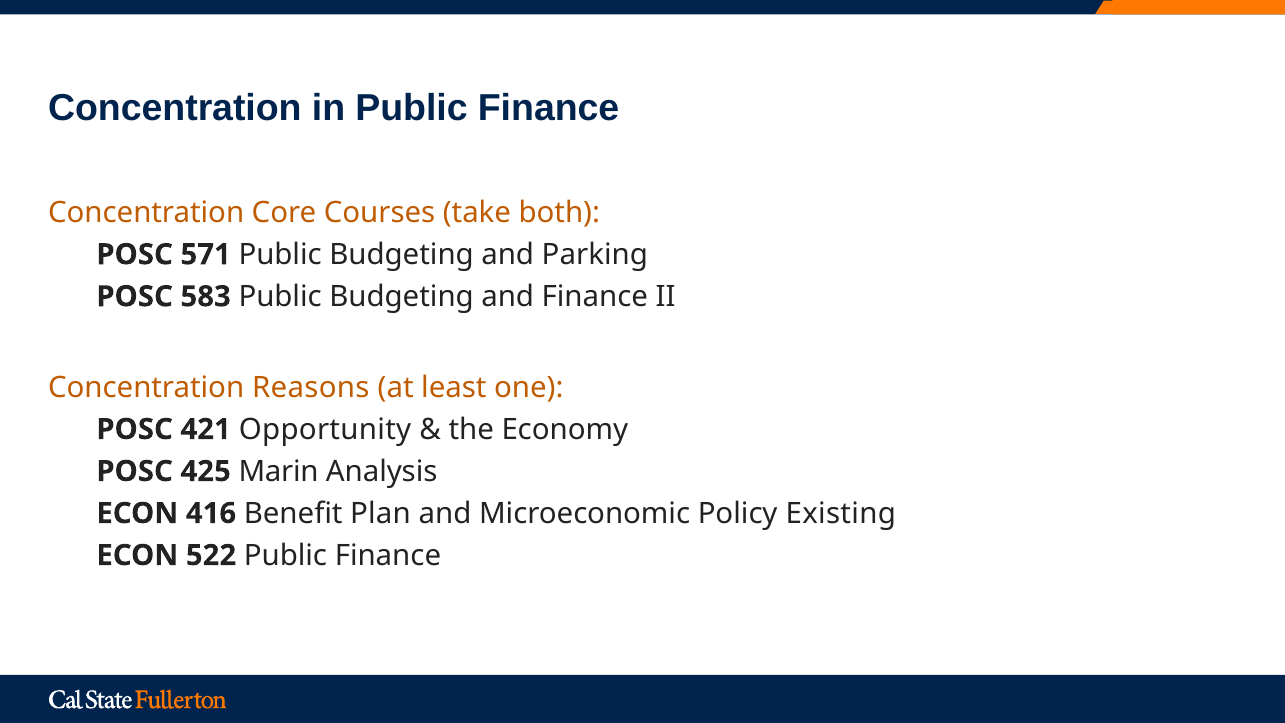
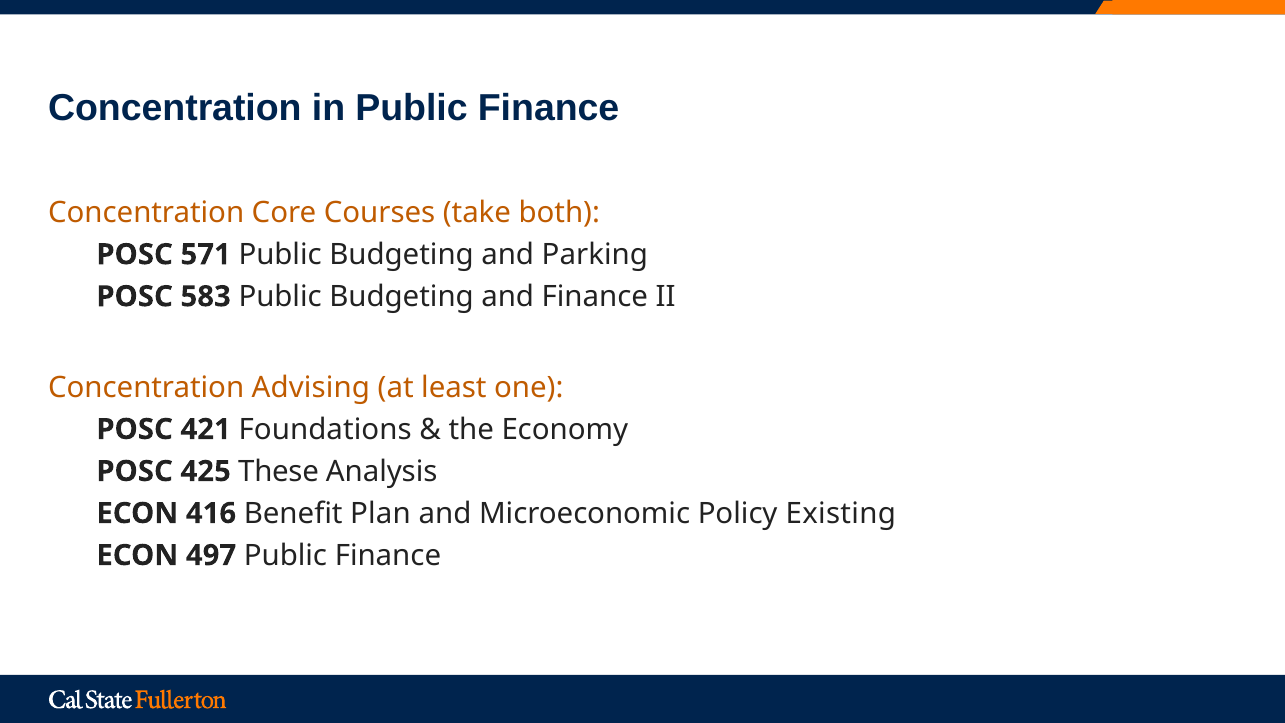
Reasons: Reasons -> Advising (311, 387)
Opportunity: Opportunity -> Foundations (325, 429)
Marin: Marin -> These (279, 471)
522: 522 -> 497 (211, 555)
